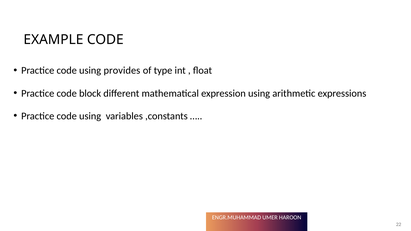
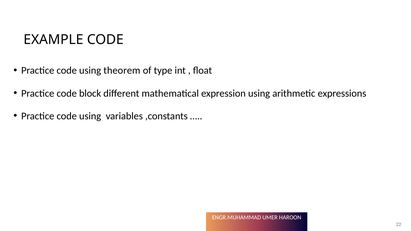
provides: provides -> theorem (122, 71)
